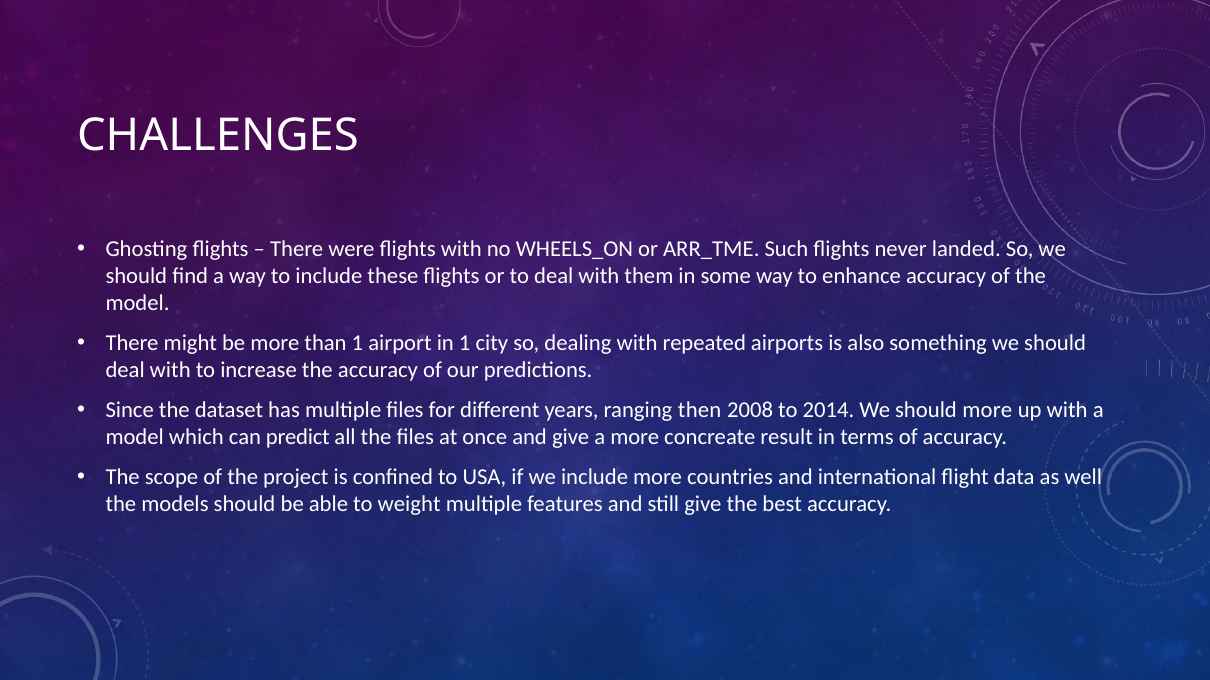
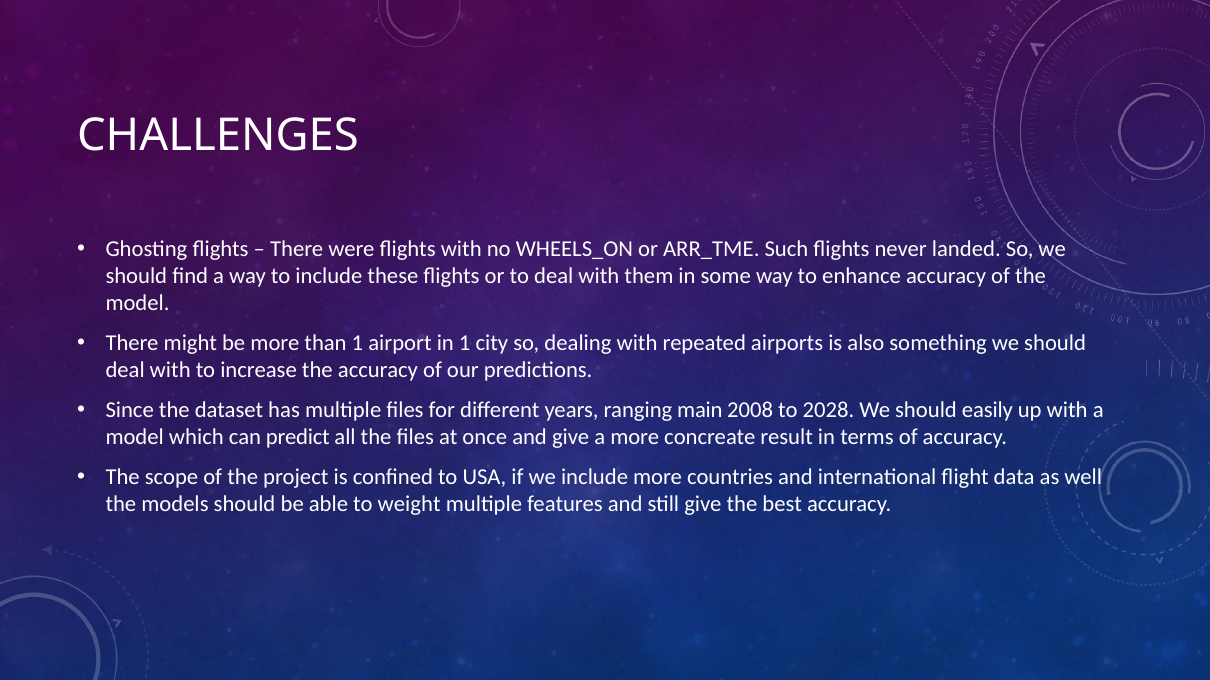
then: then -> main (700, 410)
2014: 2014 -> 2028 (828, 410)
should more: more -> easily (987, 410)
